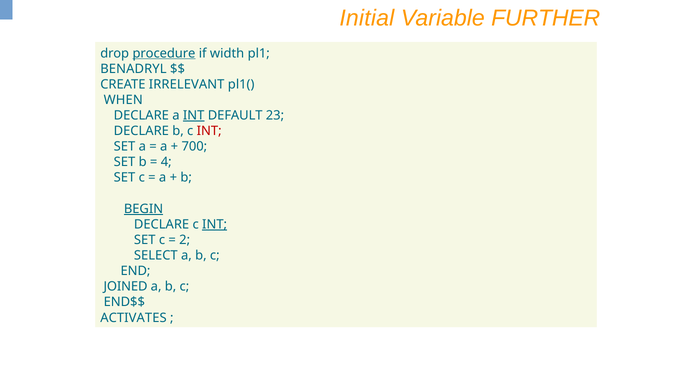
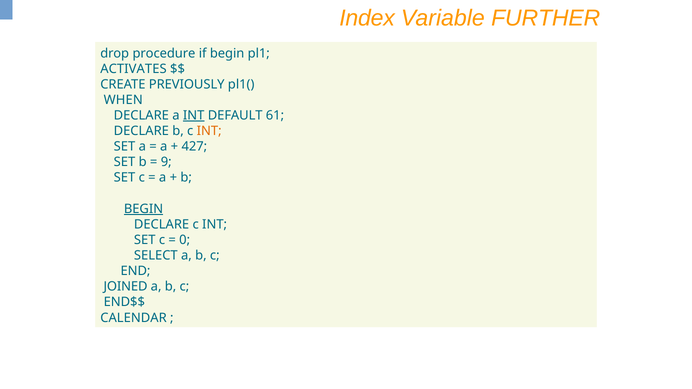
Initial: Initial -> Index (367, 18)
procedure underline: present -> none (164, 53)
if width: width -> begin (227, 53)
BENADRYL: BENADRYL -> ACTIVATES (133, 69)
IRRELEVANT: IRRELEVANT -> PREVIOUSLY (187, 84)
23: 23 -> 61 (275, 116)
INT colour: red -> orange (209, 131)
700: 700 -> 427 (194, 147)
4: 4 -> 9 (166, 162)
INT underline: present -> none (215, 225)
2: 2 -> 0 (185, 240)
ACTIVATES: ACTIVATES -> CALENDAR (133, 318)
